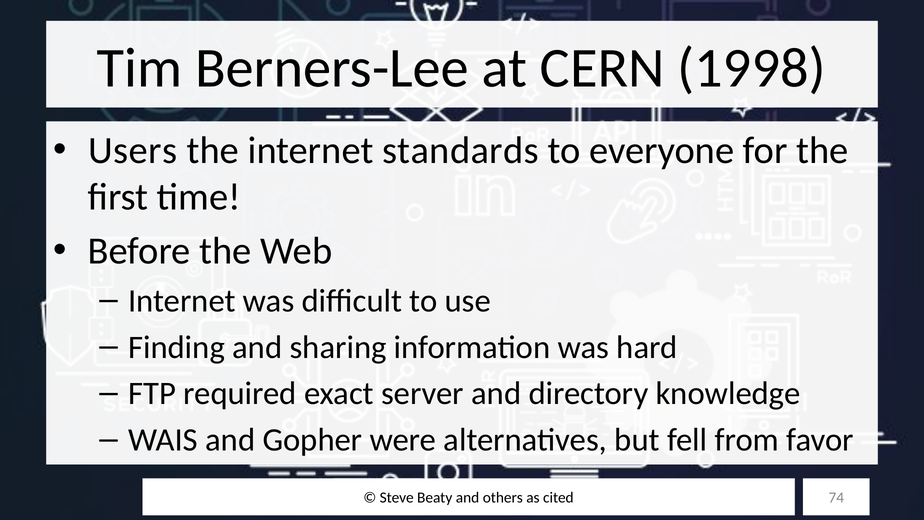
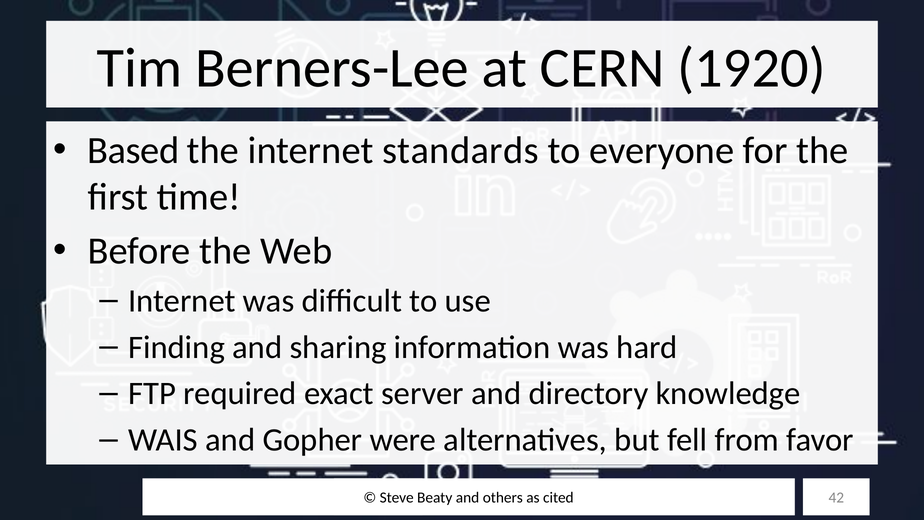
1998: 1998 -> 1920 (752, 68)
Users: Users -> Based (133, 151)
74: 74 -> 42 (836, 497)
